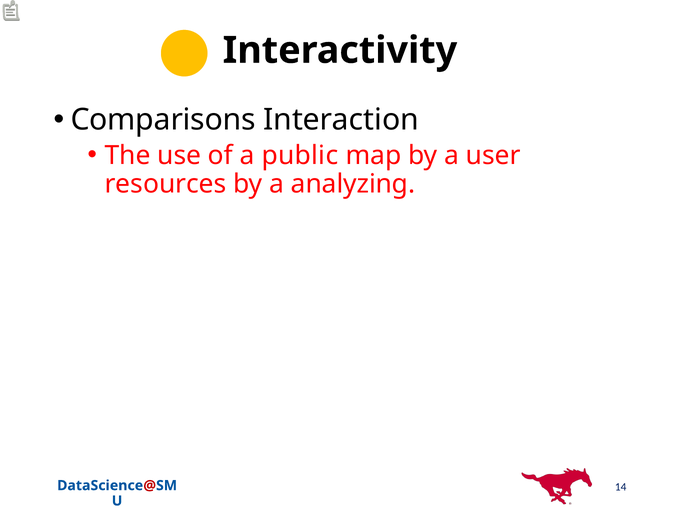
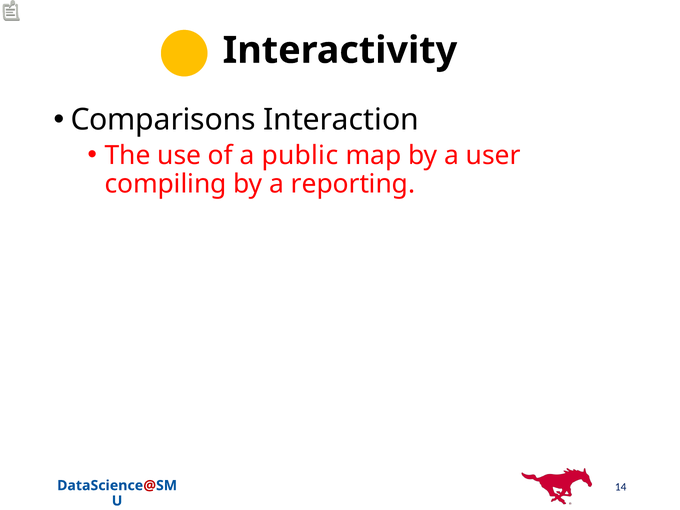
resources: resources -> compiling (166, 184)
analyzing: analyzing -> reporting (353, 184)
